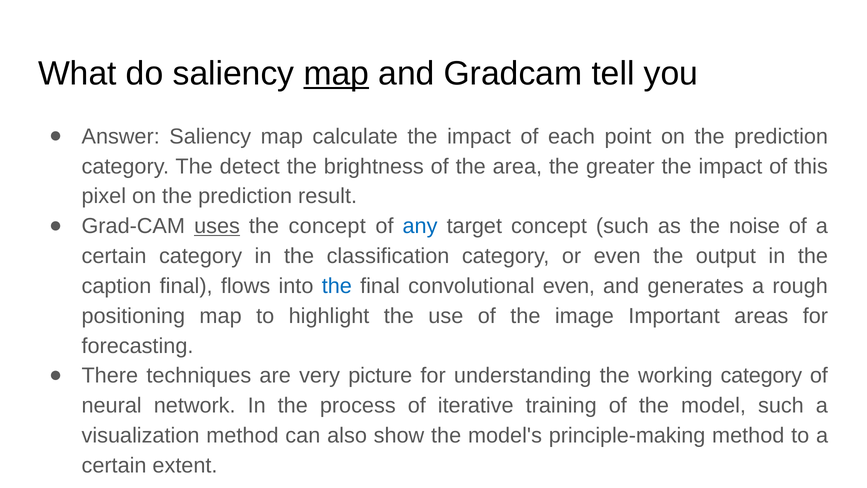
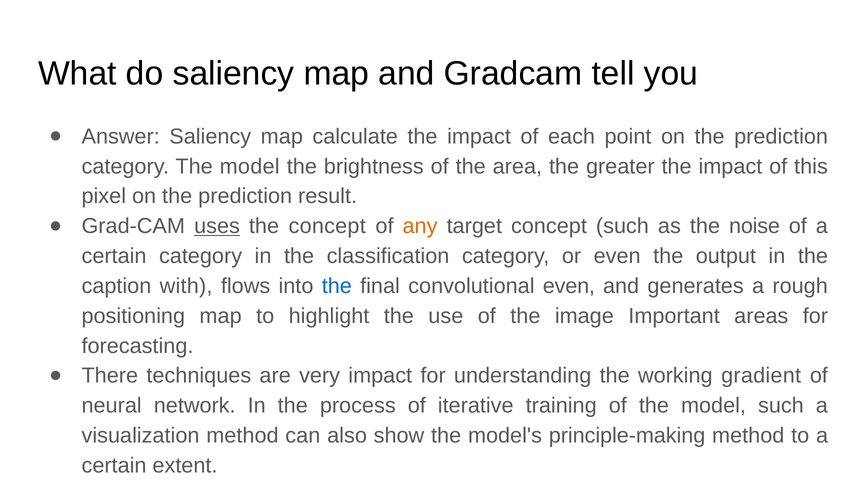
map underline: present -> none (336, 73)
category The detect: detect -> model (250, 166)
any colour: blue -> orange (420, 226)
caption final: final -> with (186, 286)
very picture: picture -> impact (380, 376)
working category: category -> gradient (761, 376)
